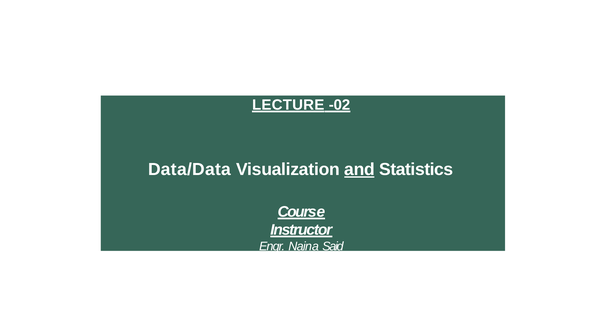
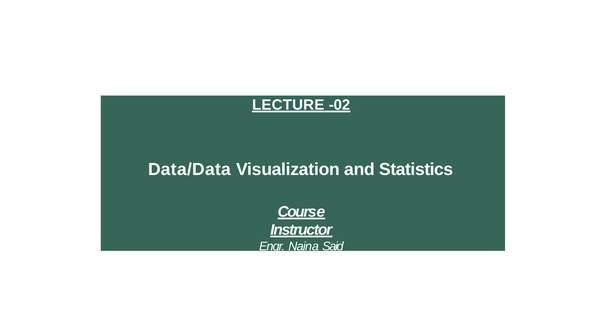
and underline: present -> none (360, 170)
